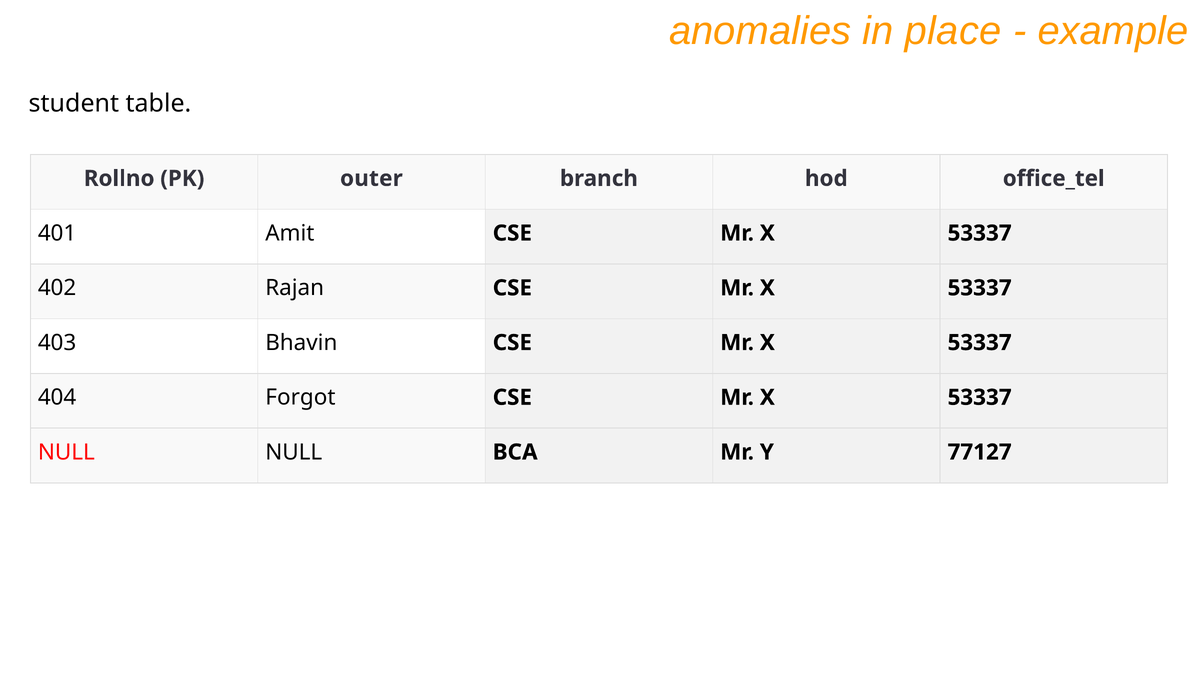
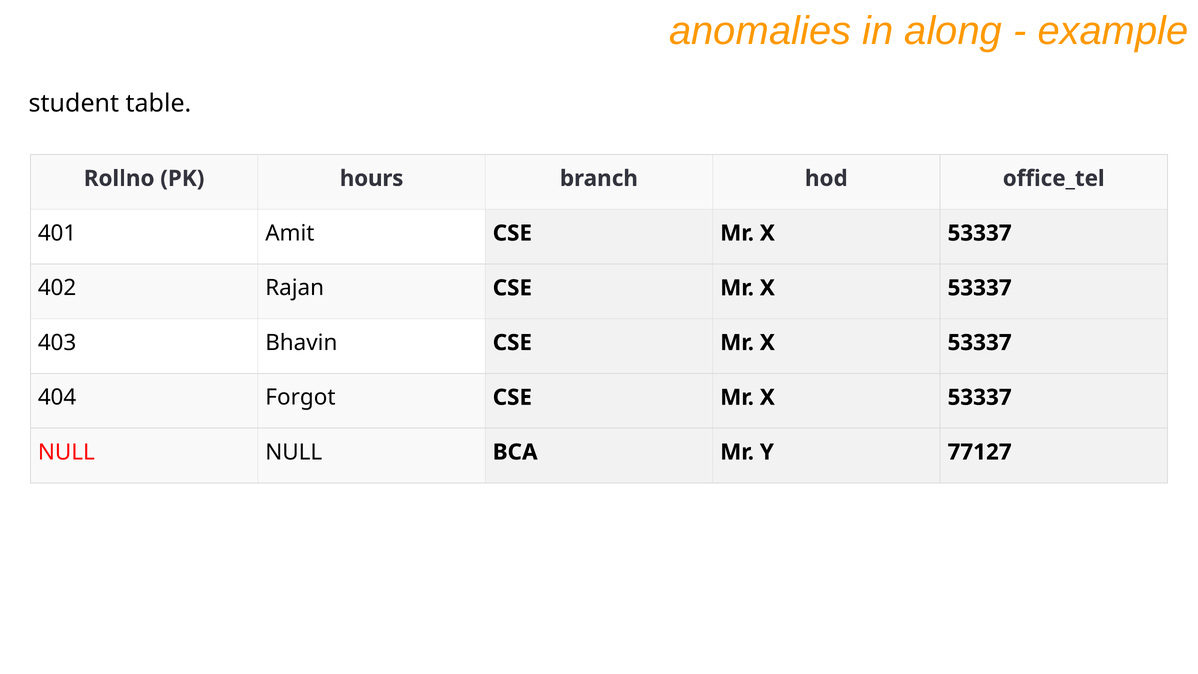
place: place -> along (953, 31)
outer: outer -> hours (372, 178)
